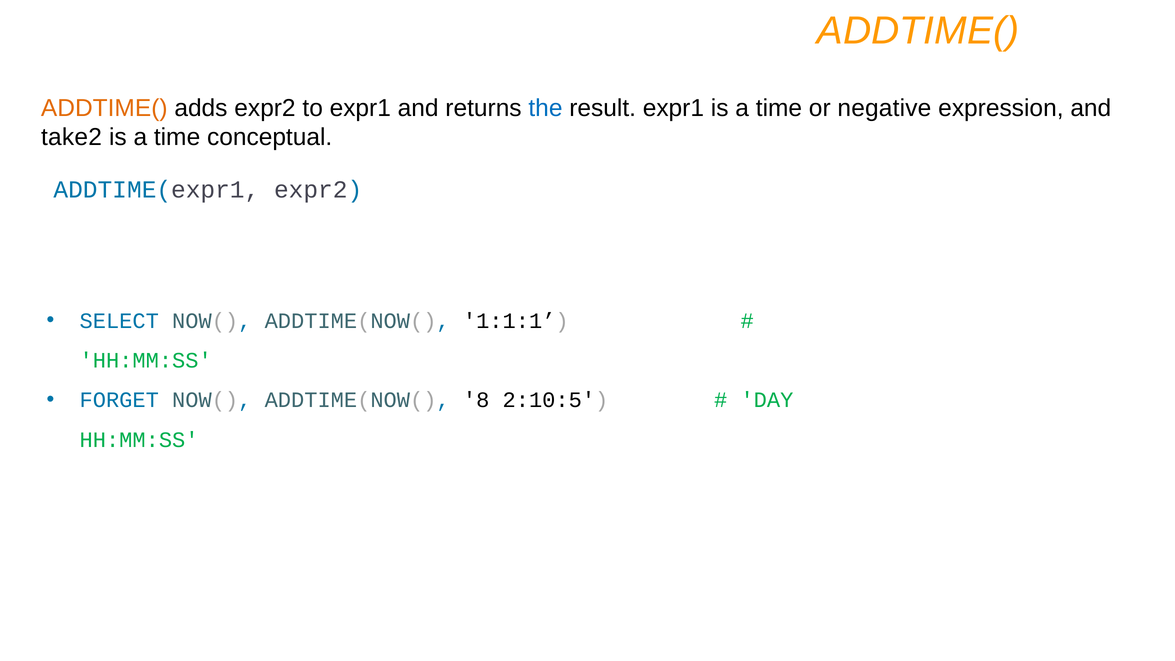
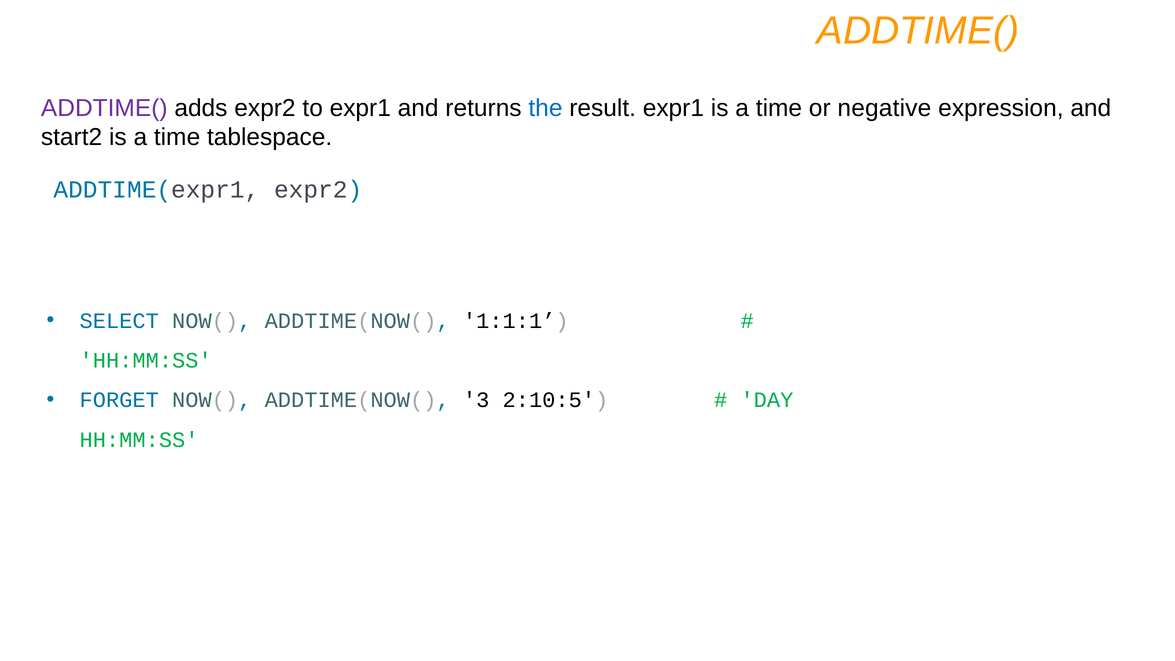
ADDTIME( colour: orange -> purple (104, 108)
take2: take2 -> start2 (72, 137)
conceptual: conceptual -> tablespace (270, 137)
8: 8 -> 3 (476, 400)
